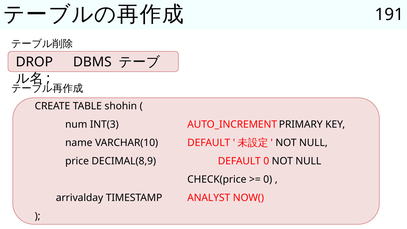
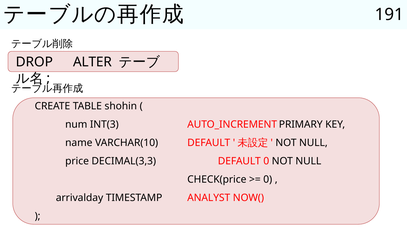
DBMS: DBMS -> ALTER (92, 62)
DECIMAL(8,9: DECIMAL(8,9 -> DECIMAL(3,3 (124, 161)
